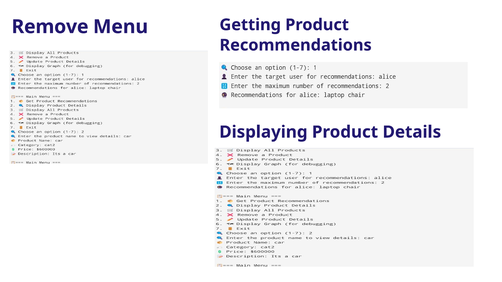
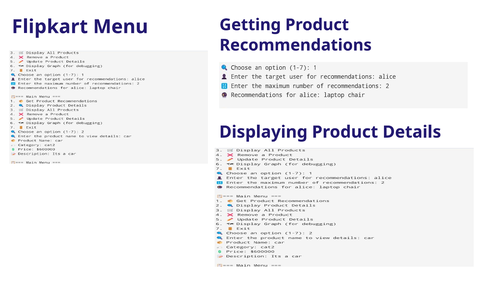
Remove: Remove -> Flipkart (50, 27)
